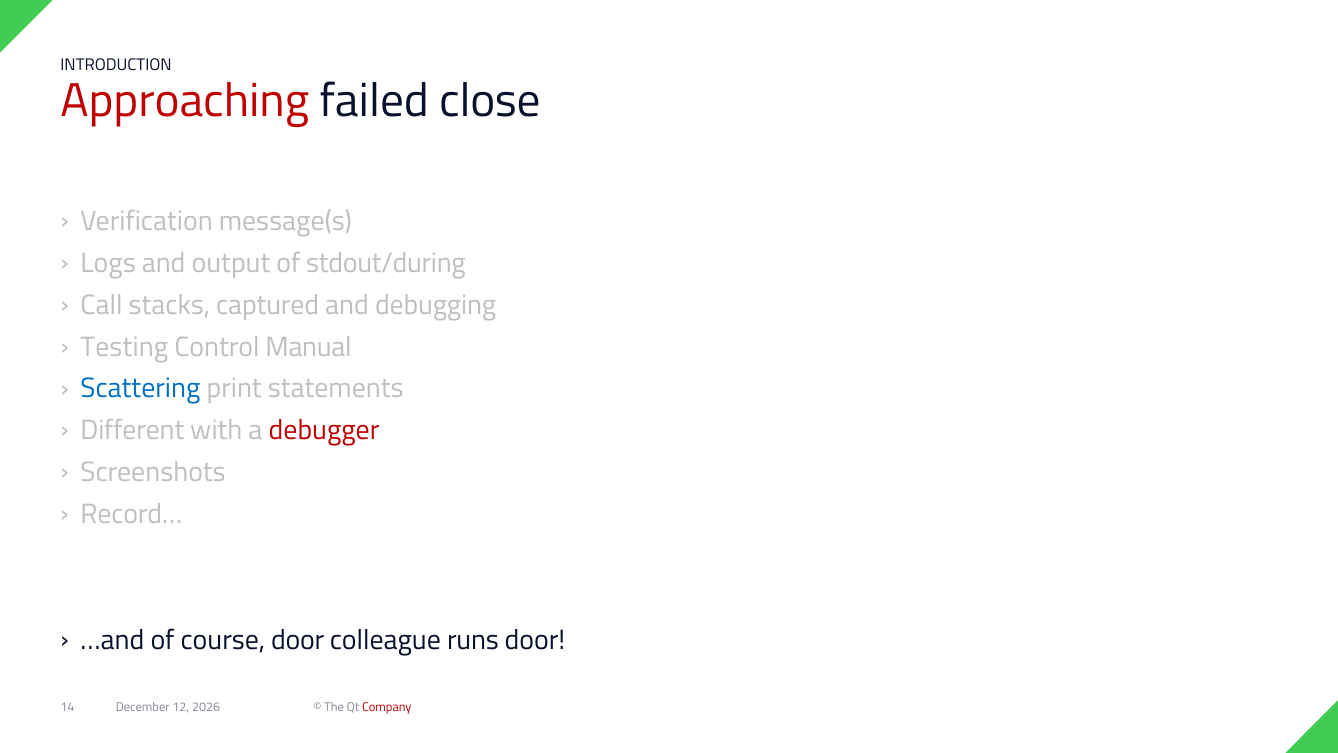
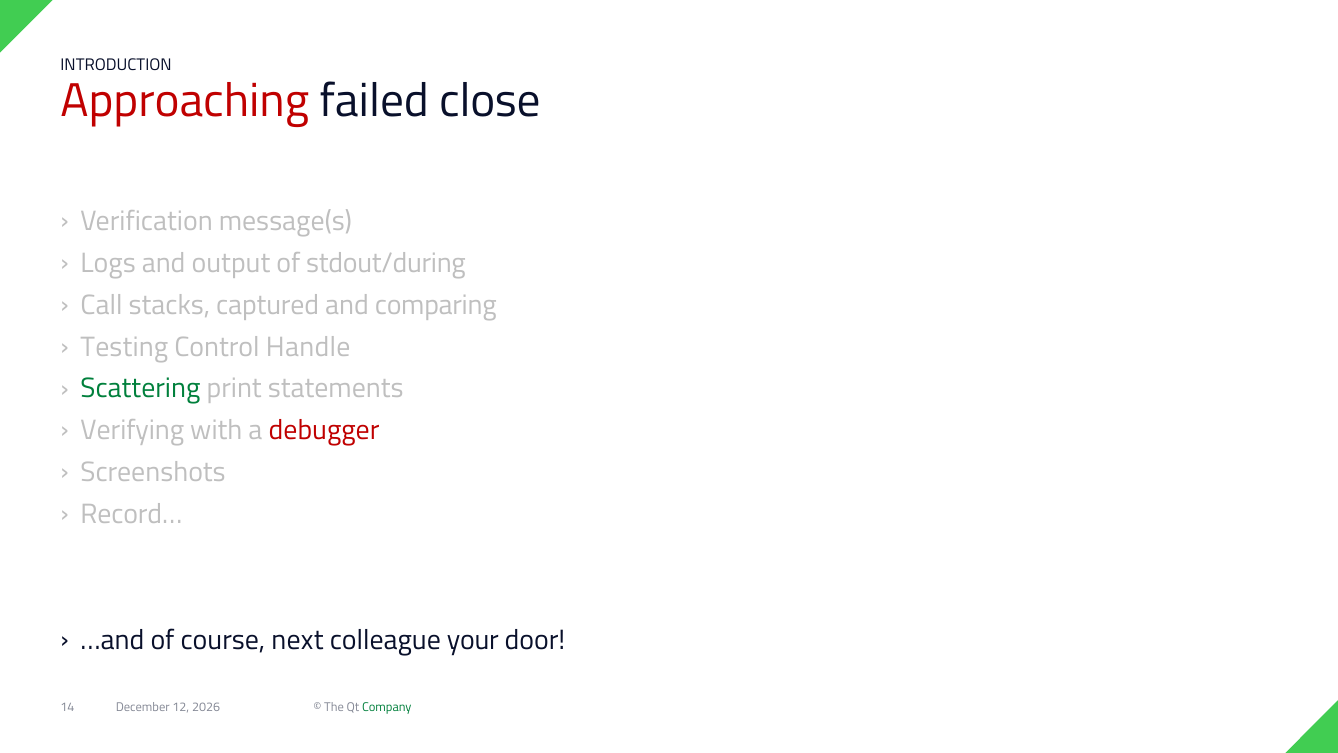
debugging: debugging -> comparing (436, 305)
Manual: Manual -> Handle (308, 347)
Scattering colour: blue -> green (140, 389)
Different: Different -> Verifying (132, 430)
course door: door -> next (297, 640)
runs: runs -> your (473, 640)
Company colour: red -> green (387, 707)
